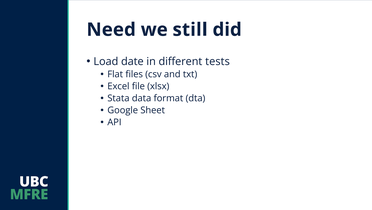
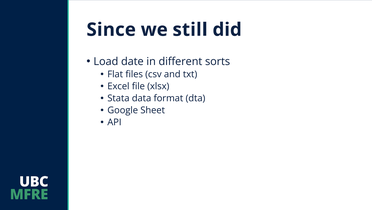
Need: Need -> Since (111, 30)
tests: tests -> sorts (218, 61)
